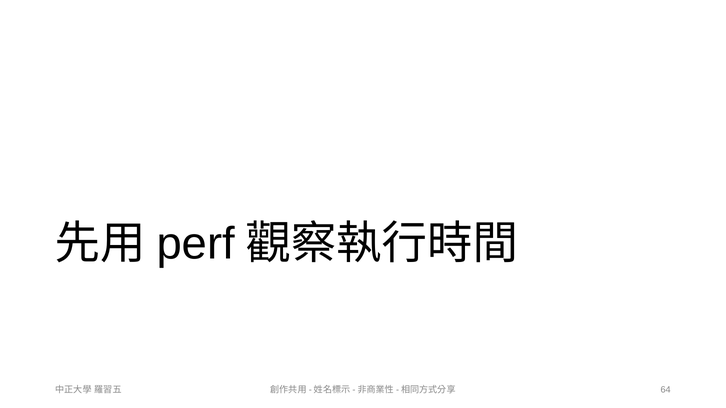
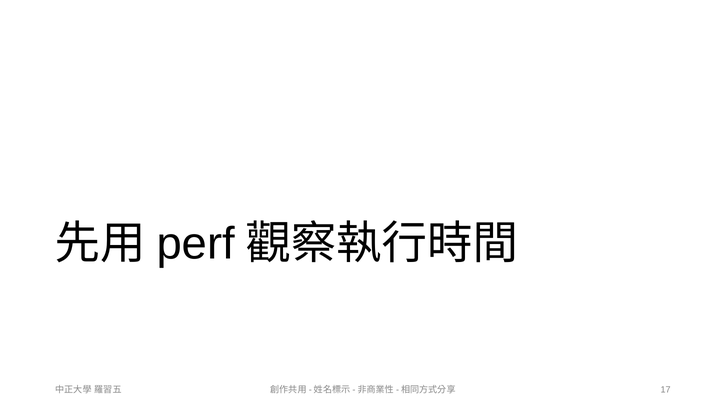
64: 64 -> 17 (666, 390)
